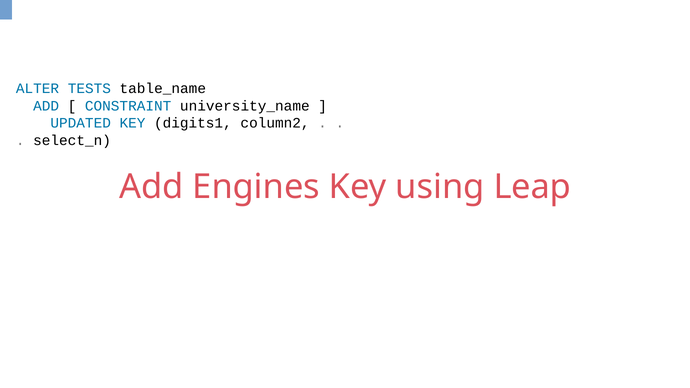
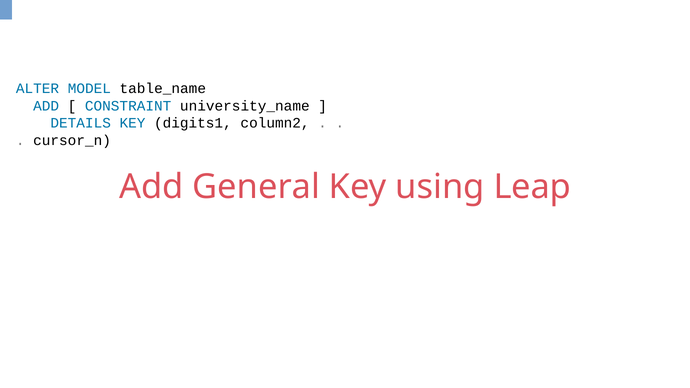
TESTS: TESTS -> MODEL (89, 89)
UPDATED: UPDATED -> DETAILS (81, 123)
select_n: select_n -> cursor_n (72, 141)
Engines: Engines -> General (256, 187)
